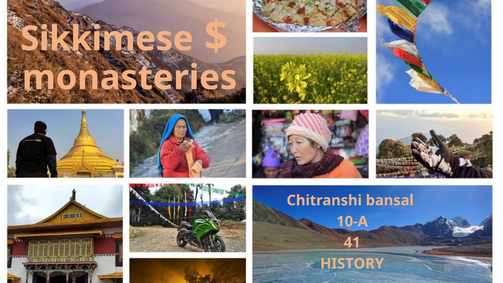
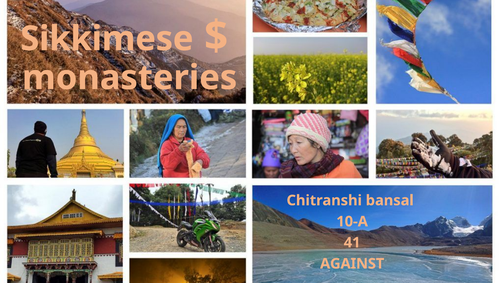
HISTORY: HISTORY -> AGAINST (352, 264)
